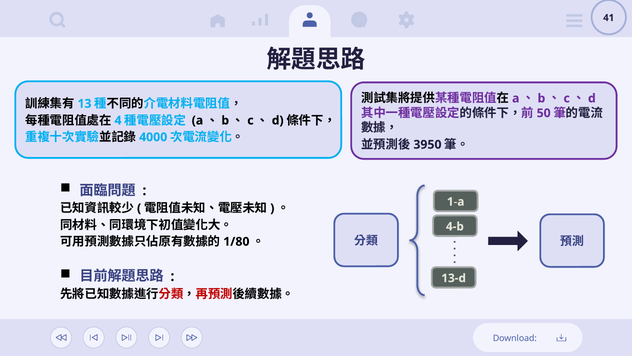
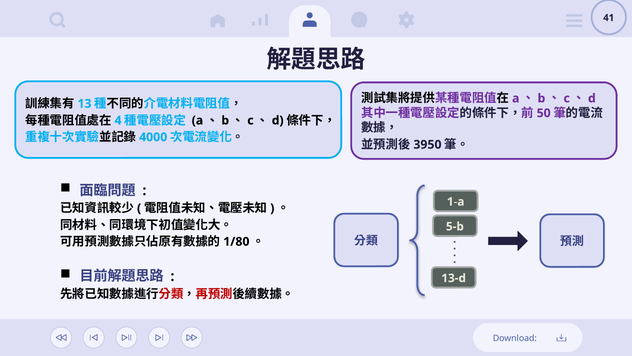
4-b: 4-b -> 5-b (455, 226)
